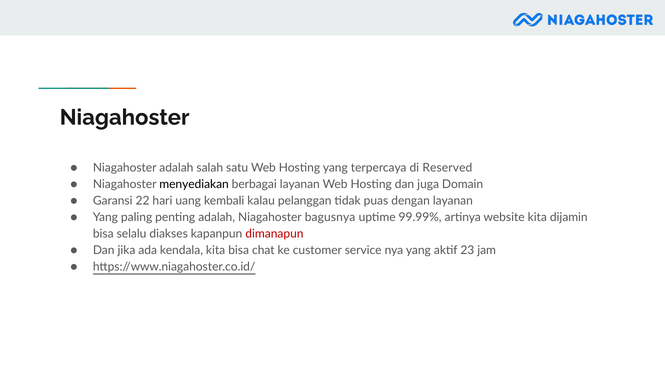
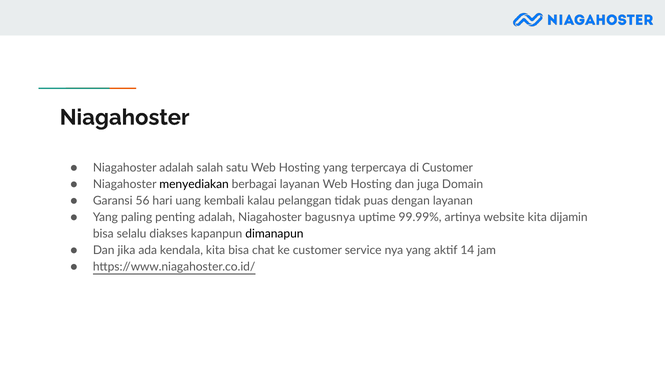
di Reserved: Reserved -> Customer (447, 168)
22: 22 -> 56 (143, 201)
dimanapun colour: red -> black (274, 234)
23: 23 -> 14 (467, 250)
